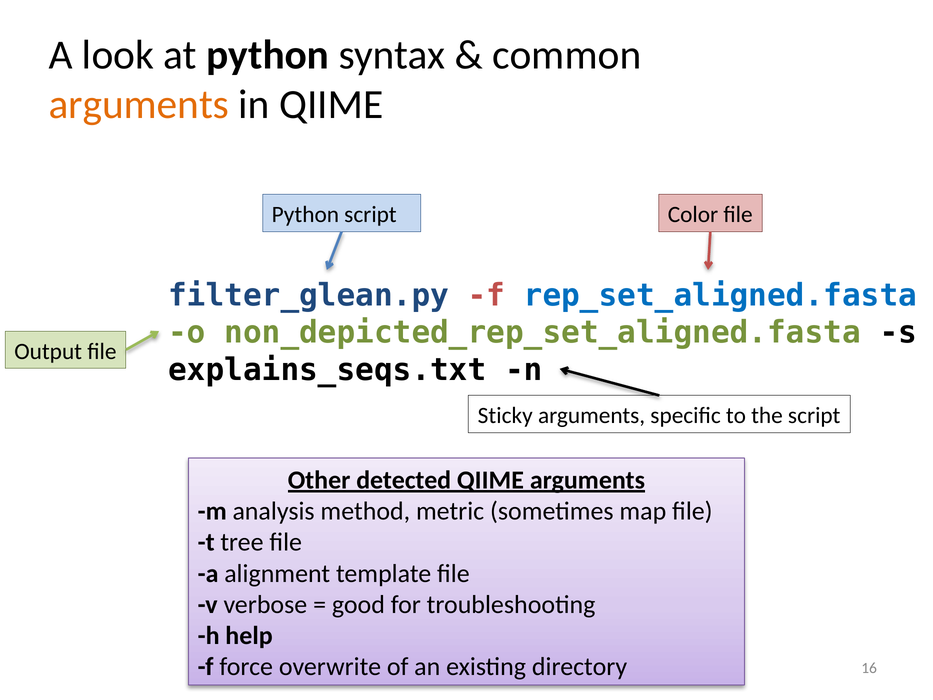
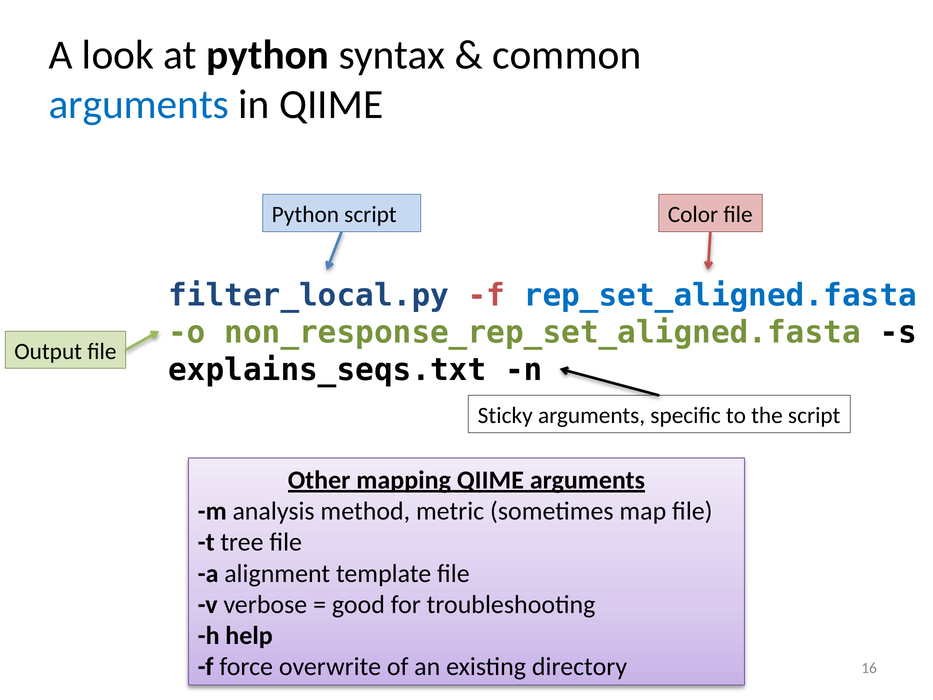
arguments colour: orange -> blue (139, 105)
filter_glean.py: filter_glean.py -> filter_local.py (309, 295)
non_depicted_rep_set_aligned.fasta: non_depicted_rep_set_aligned.fasta -> non_response_rep_set_aligned.fasta (543, 333)
detected: detected -> mapping (404, 480)
